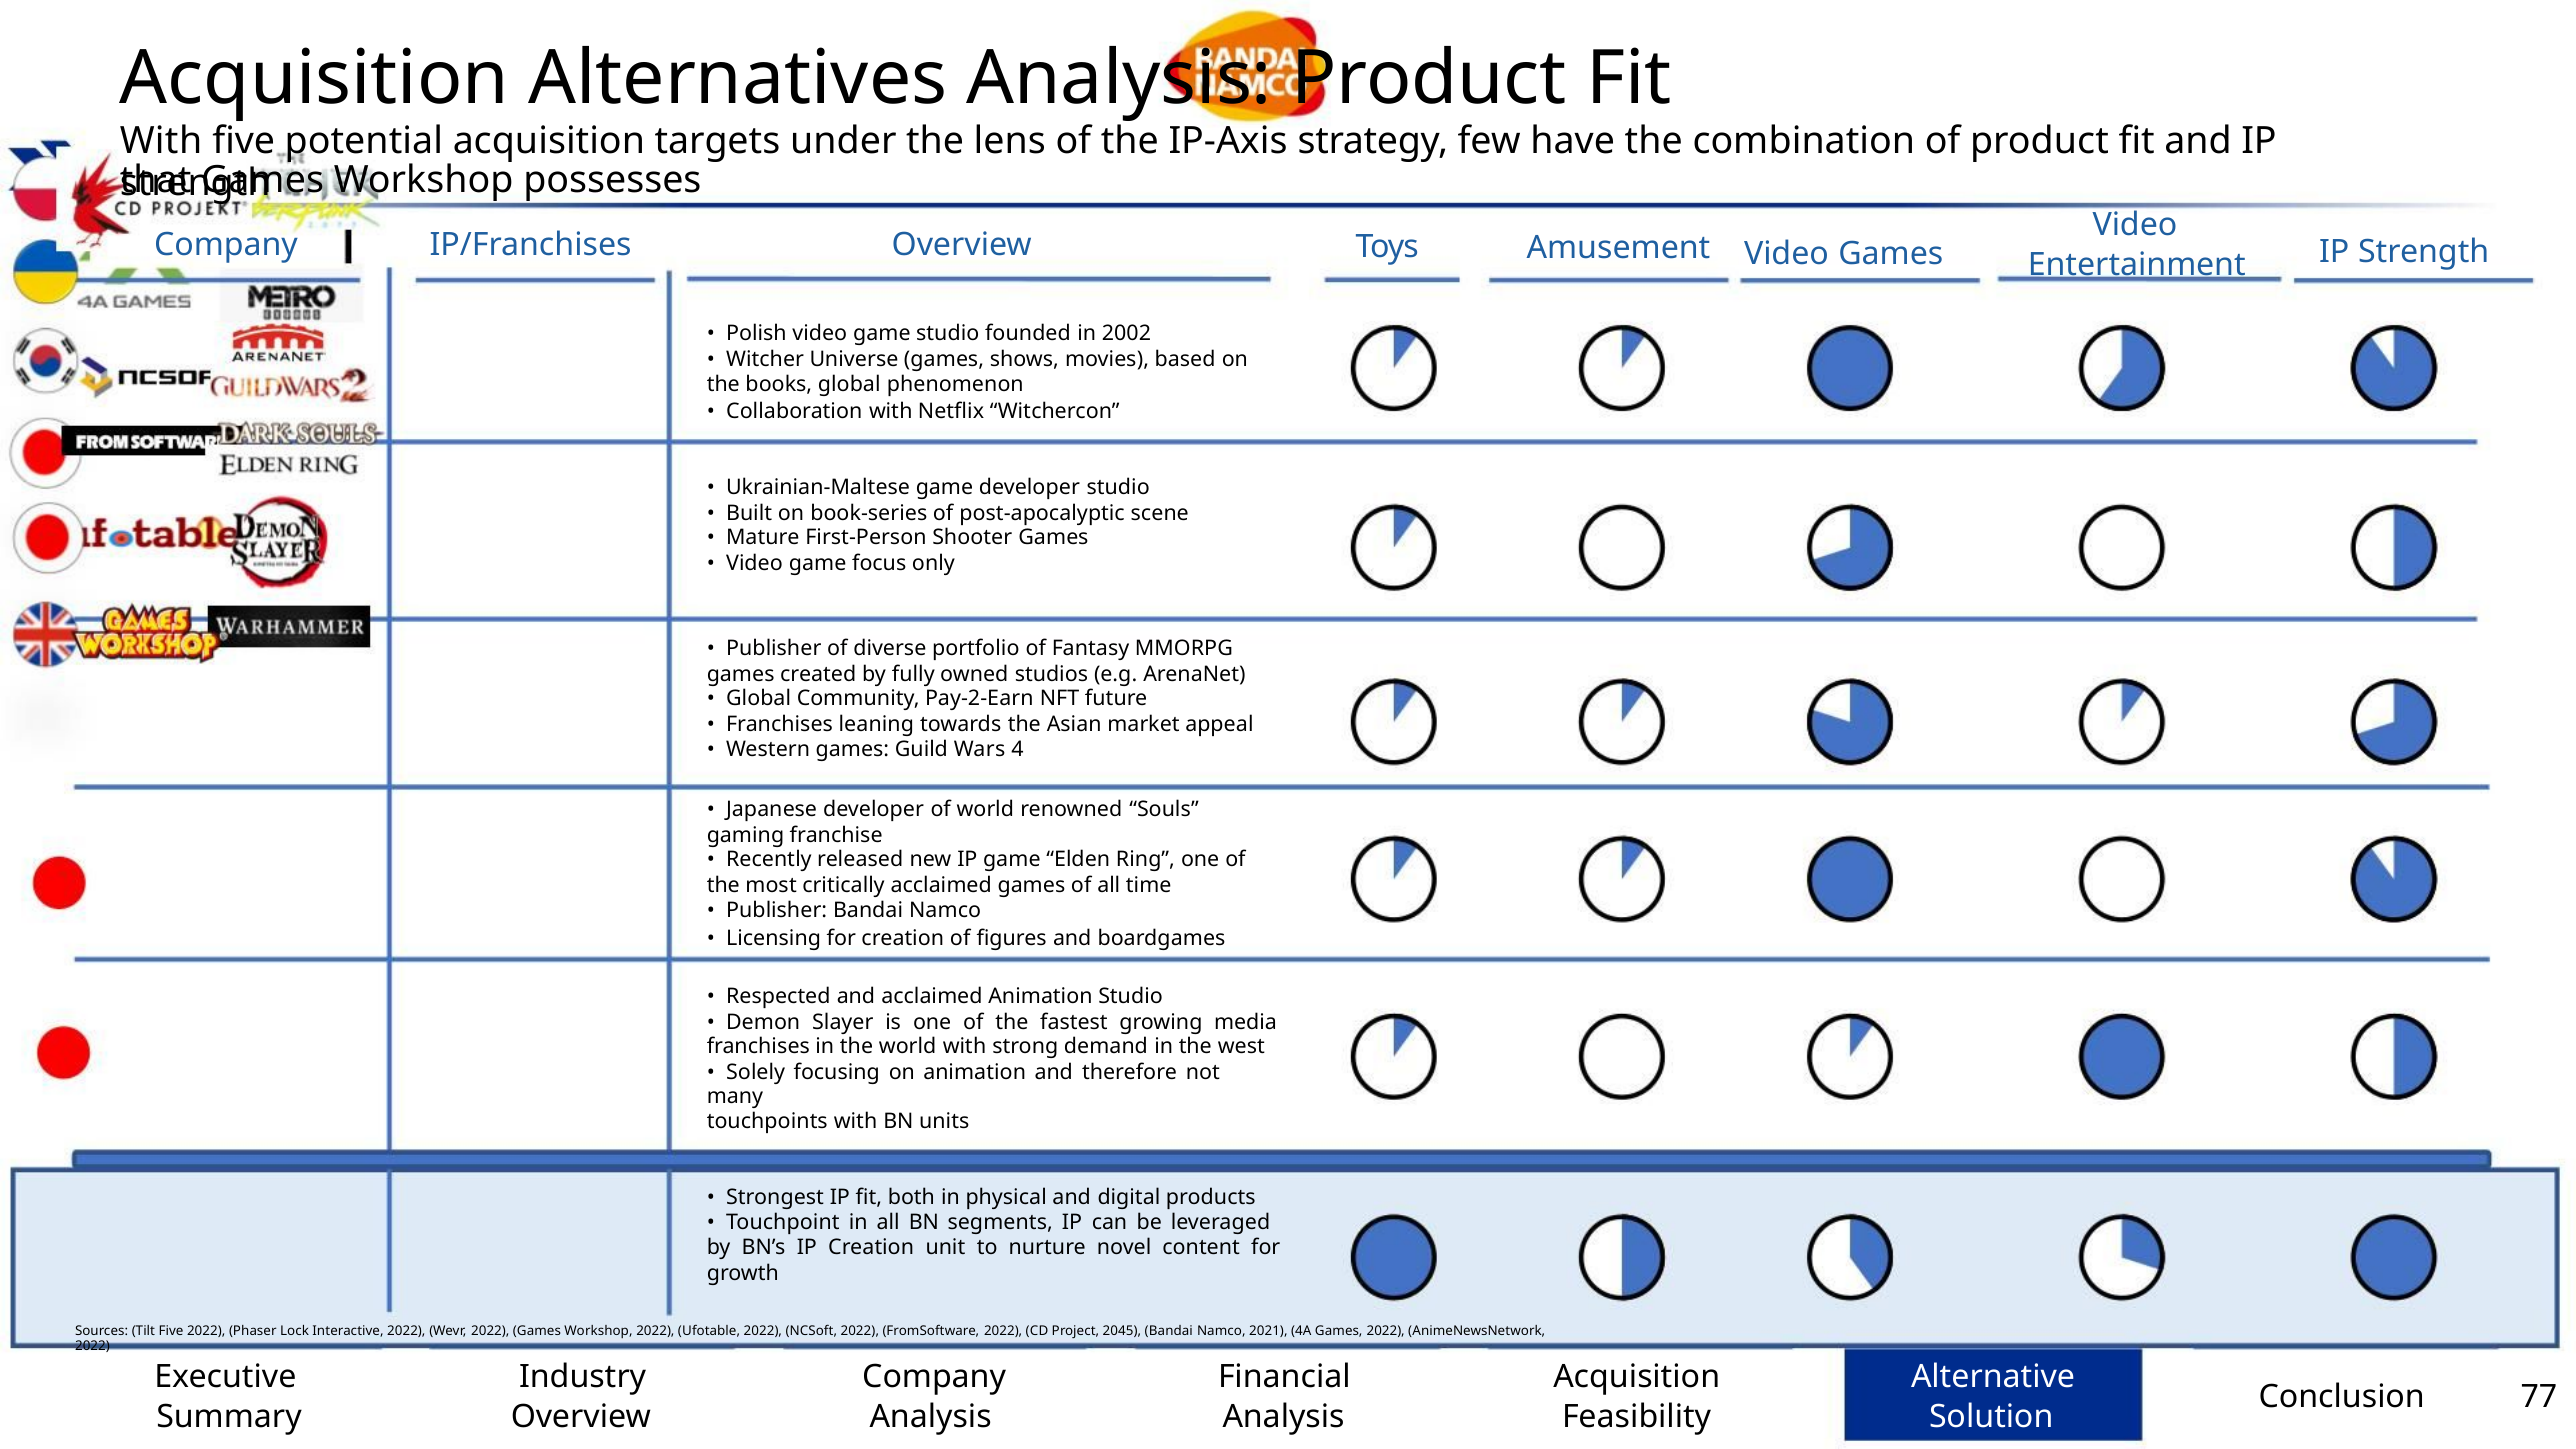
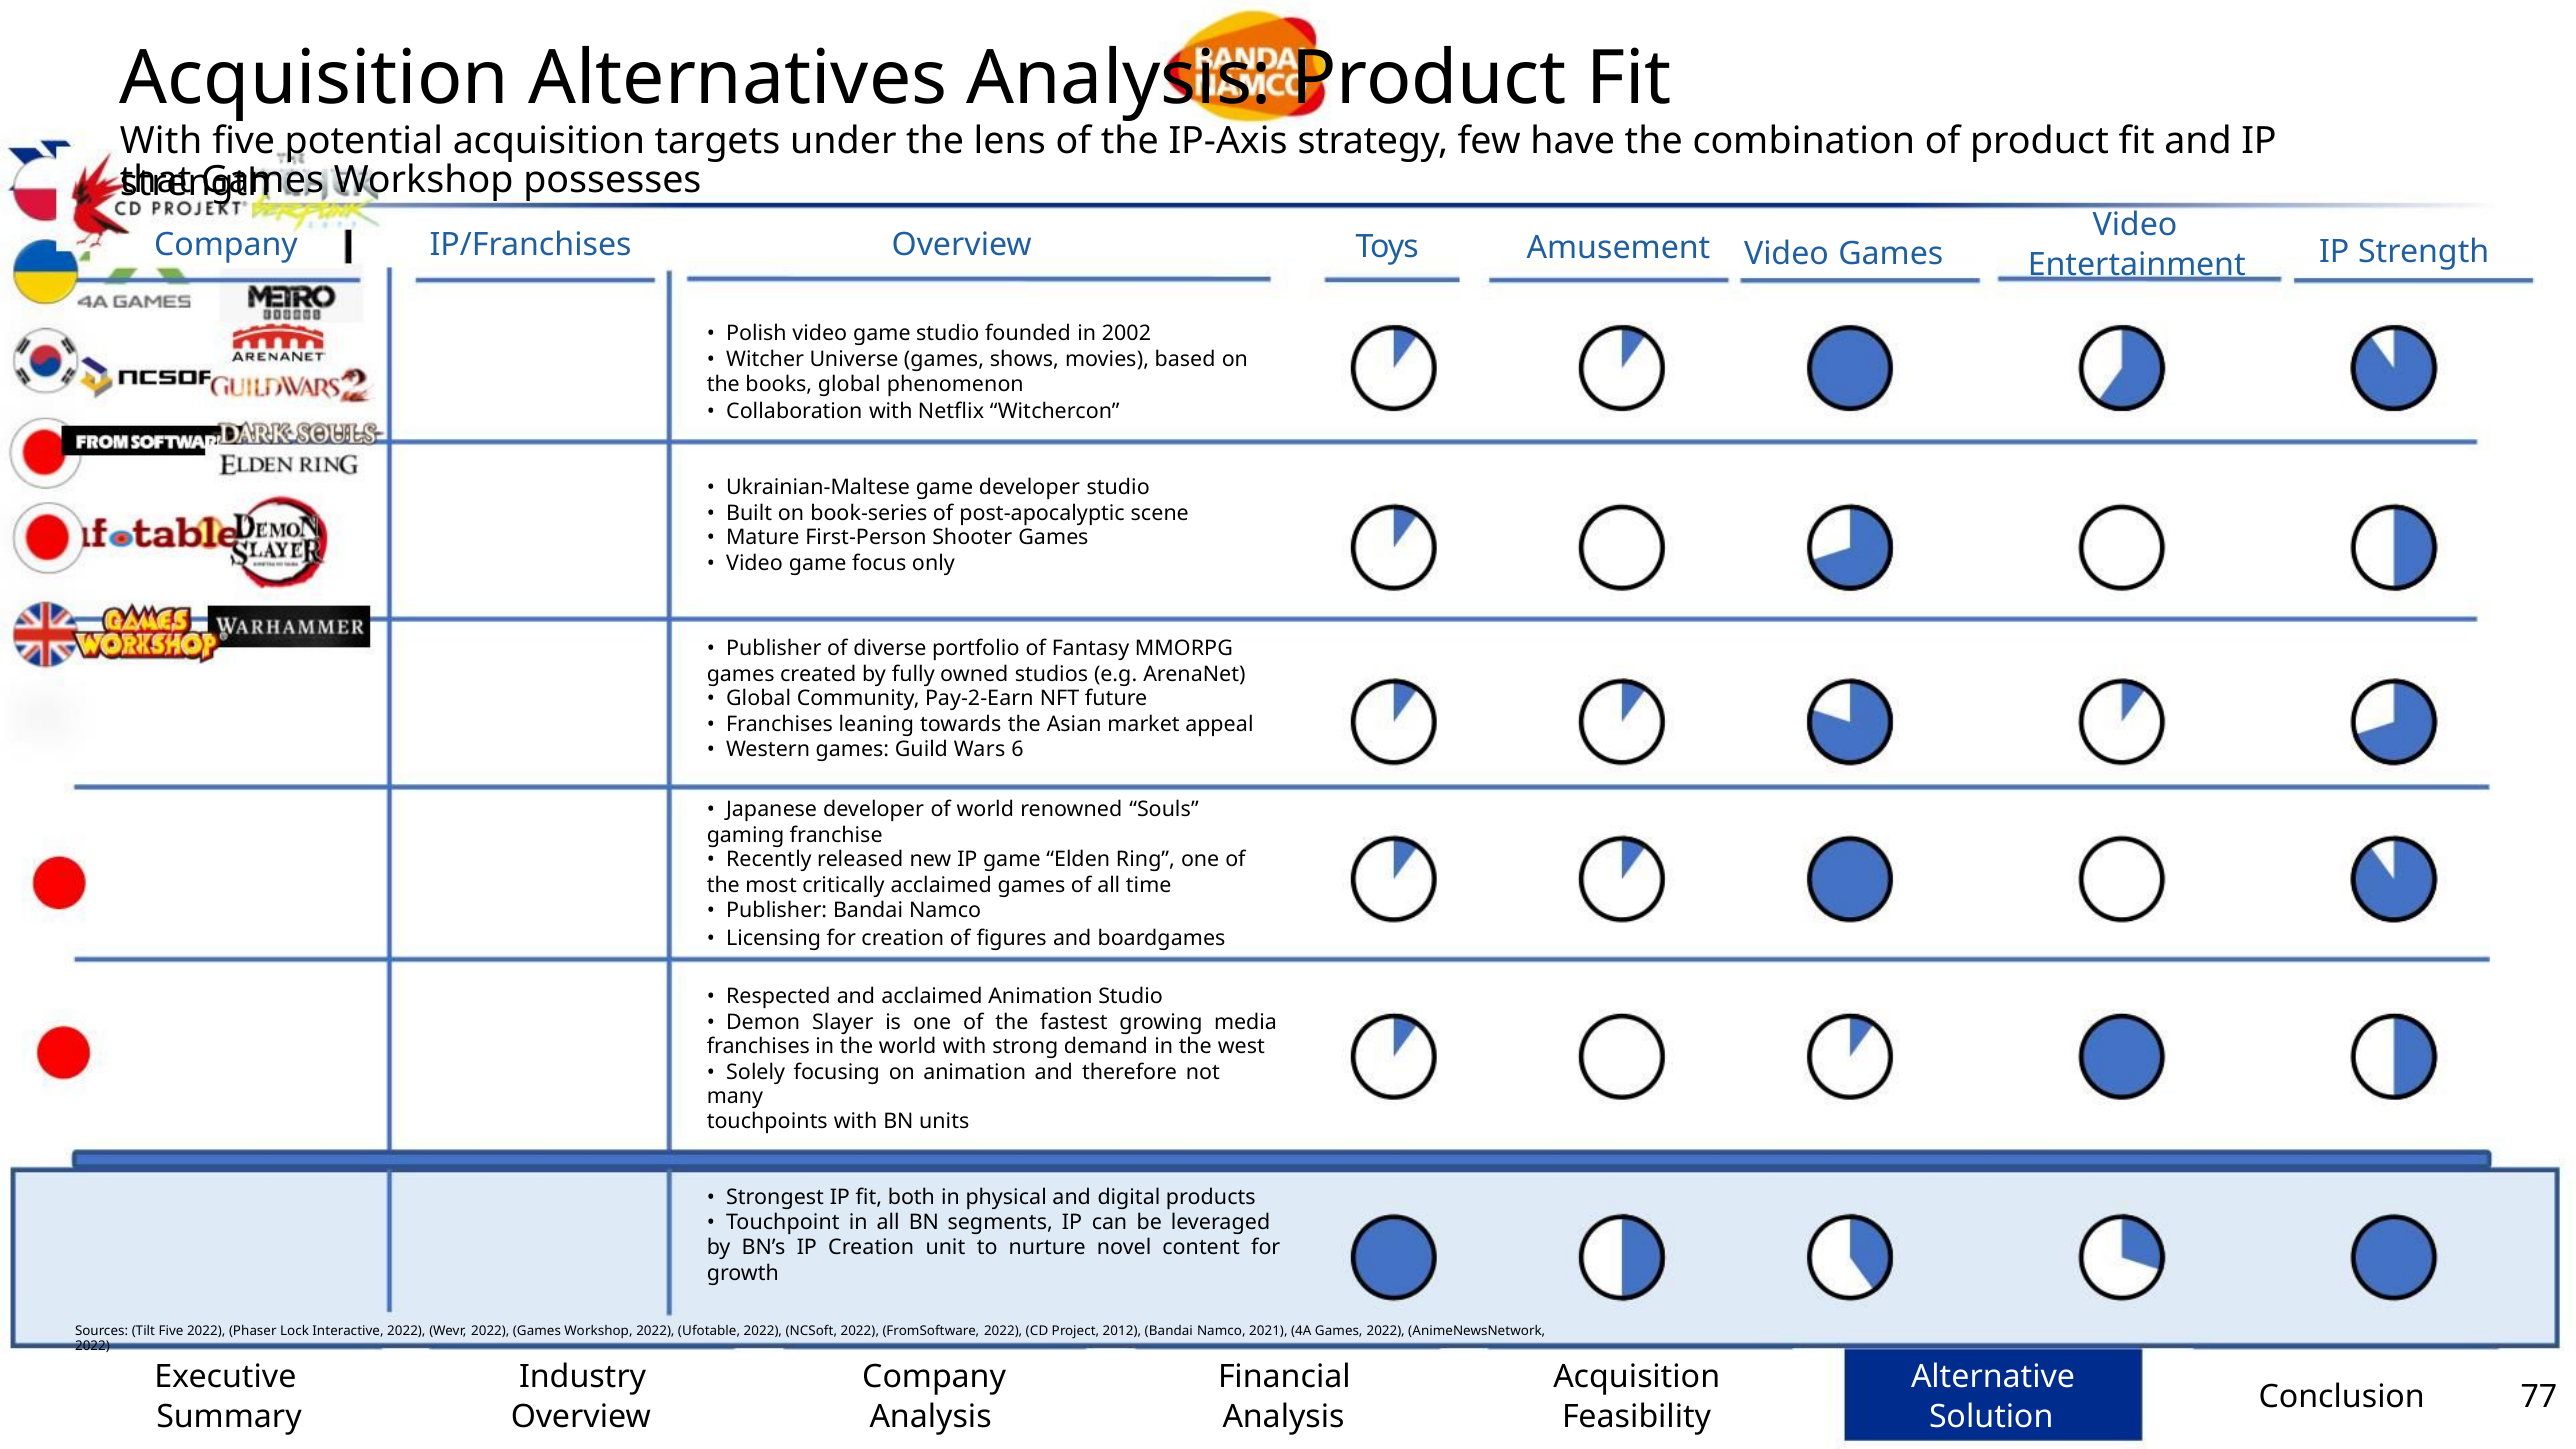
4: 4 -> 6 (1018, 749)
2045: 2045 -> 2012 (1122, 1331)
